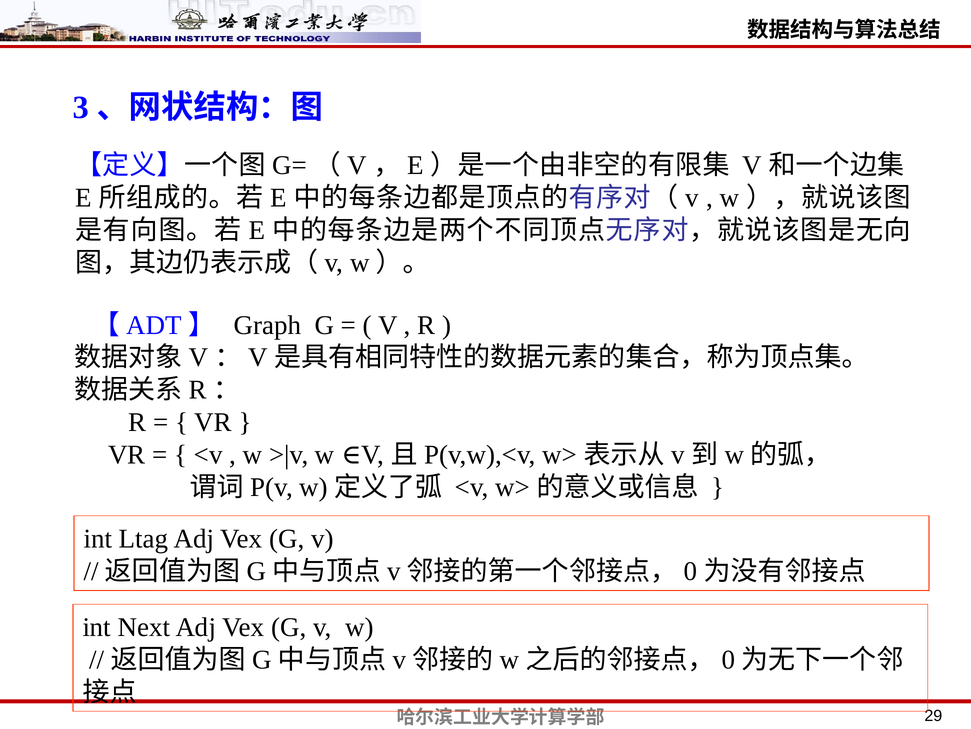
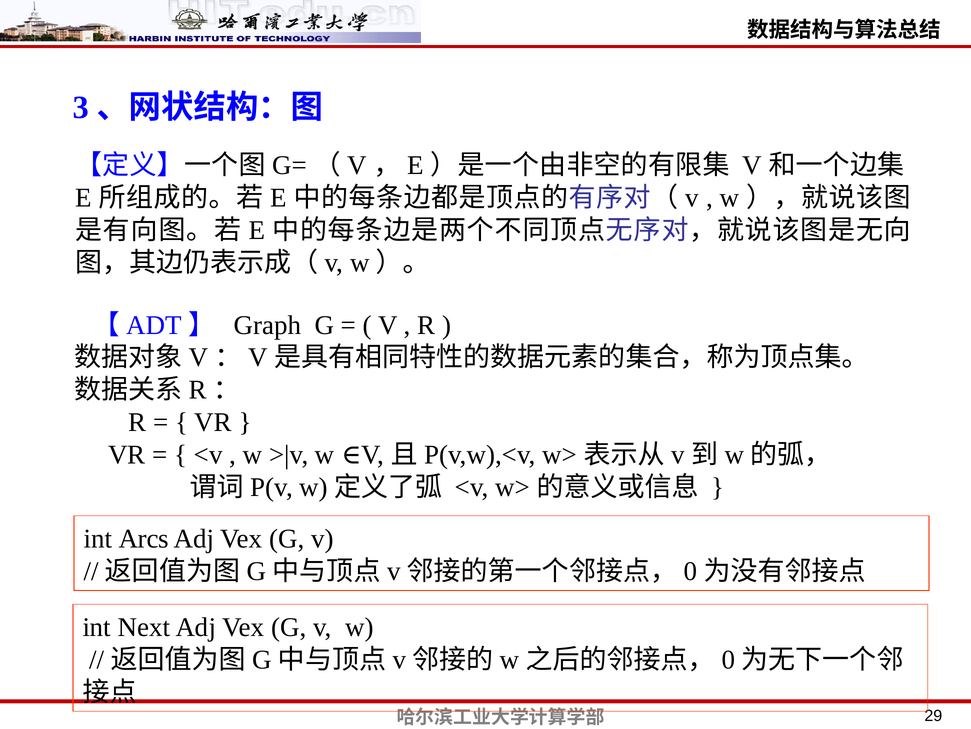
Ltag: Ltag -> Arcs (144, 538)
